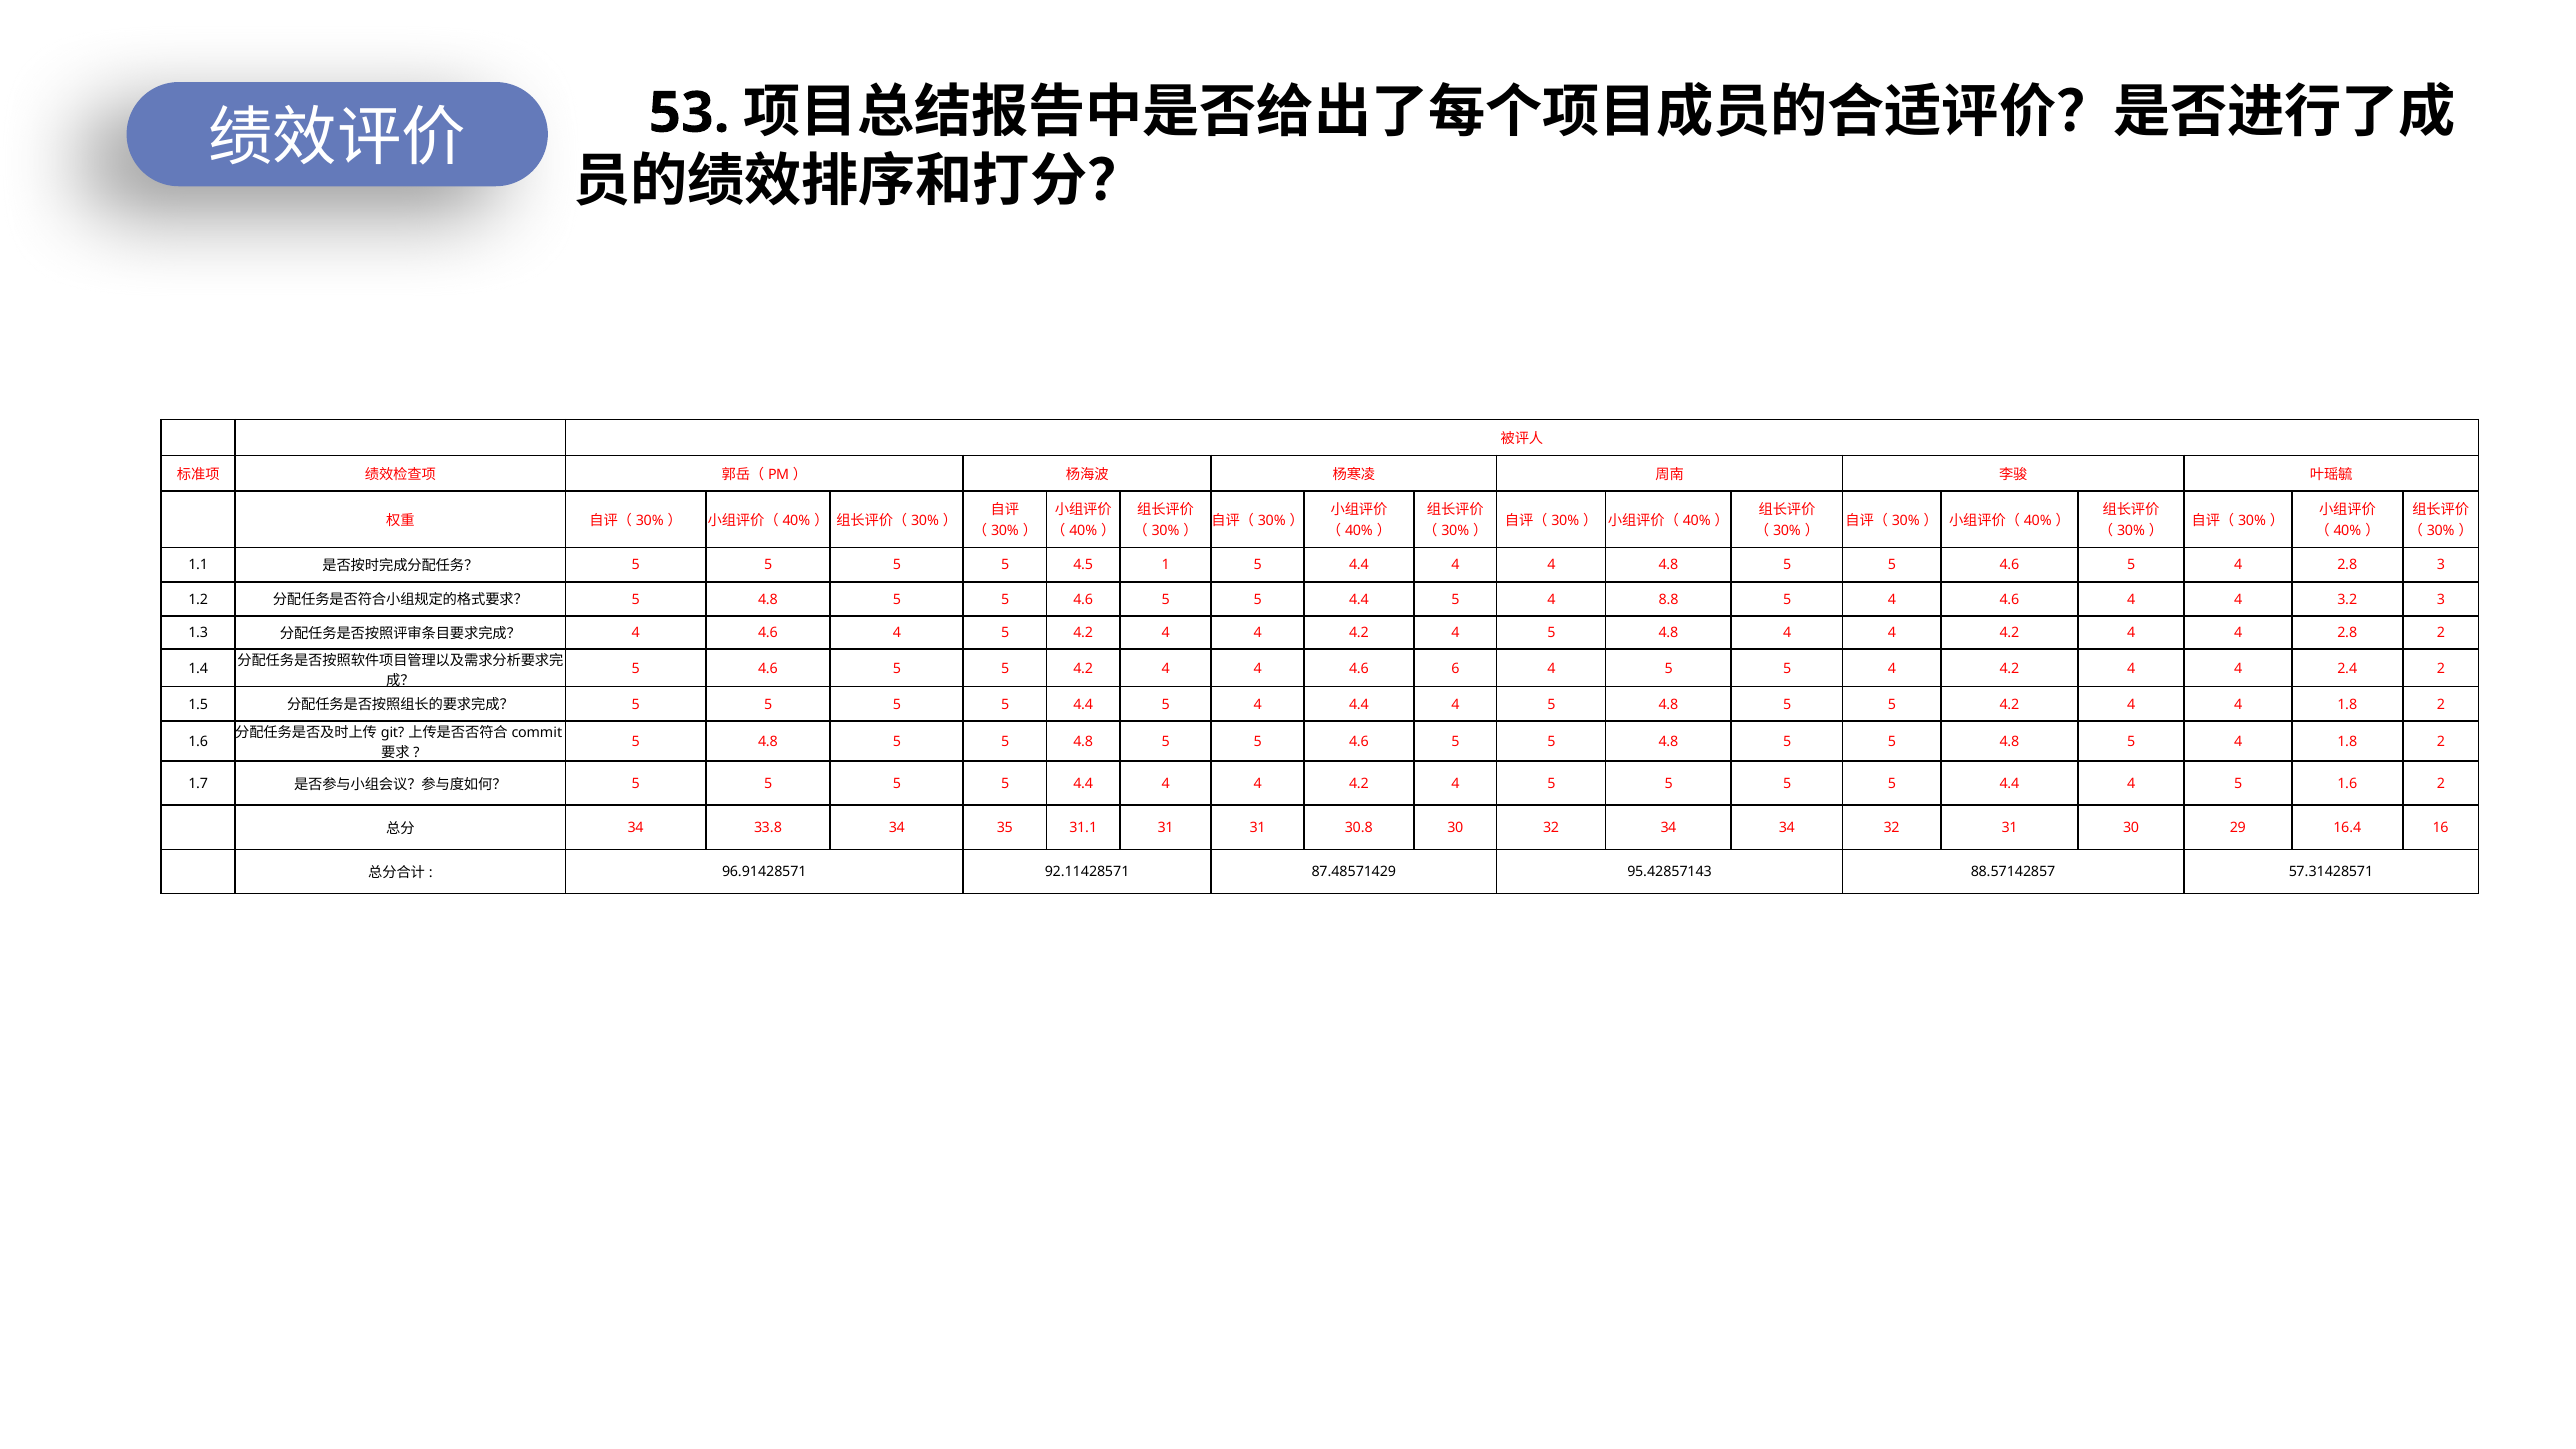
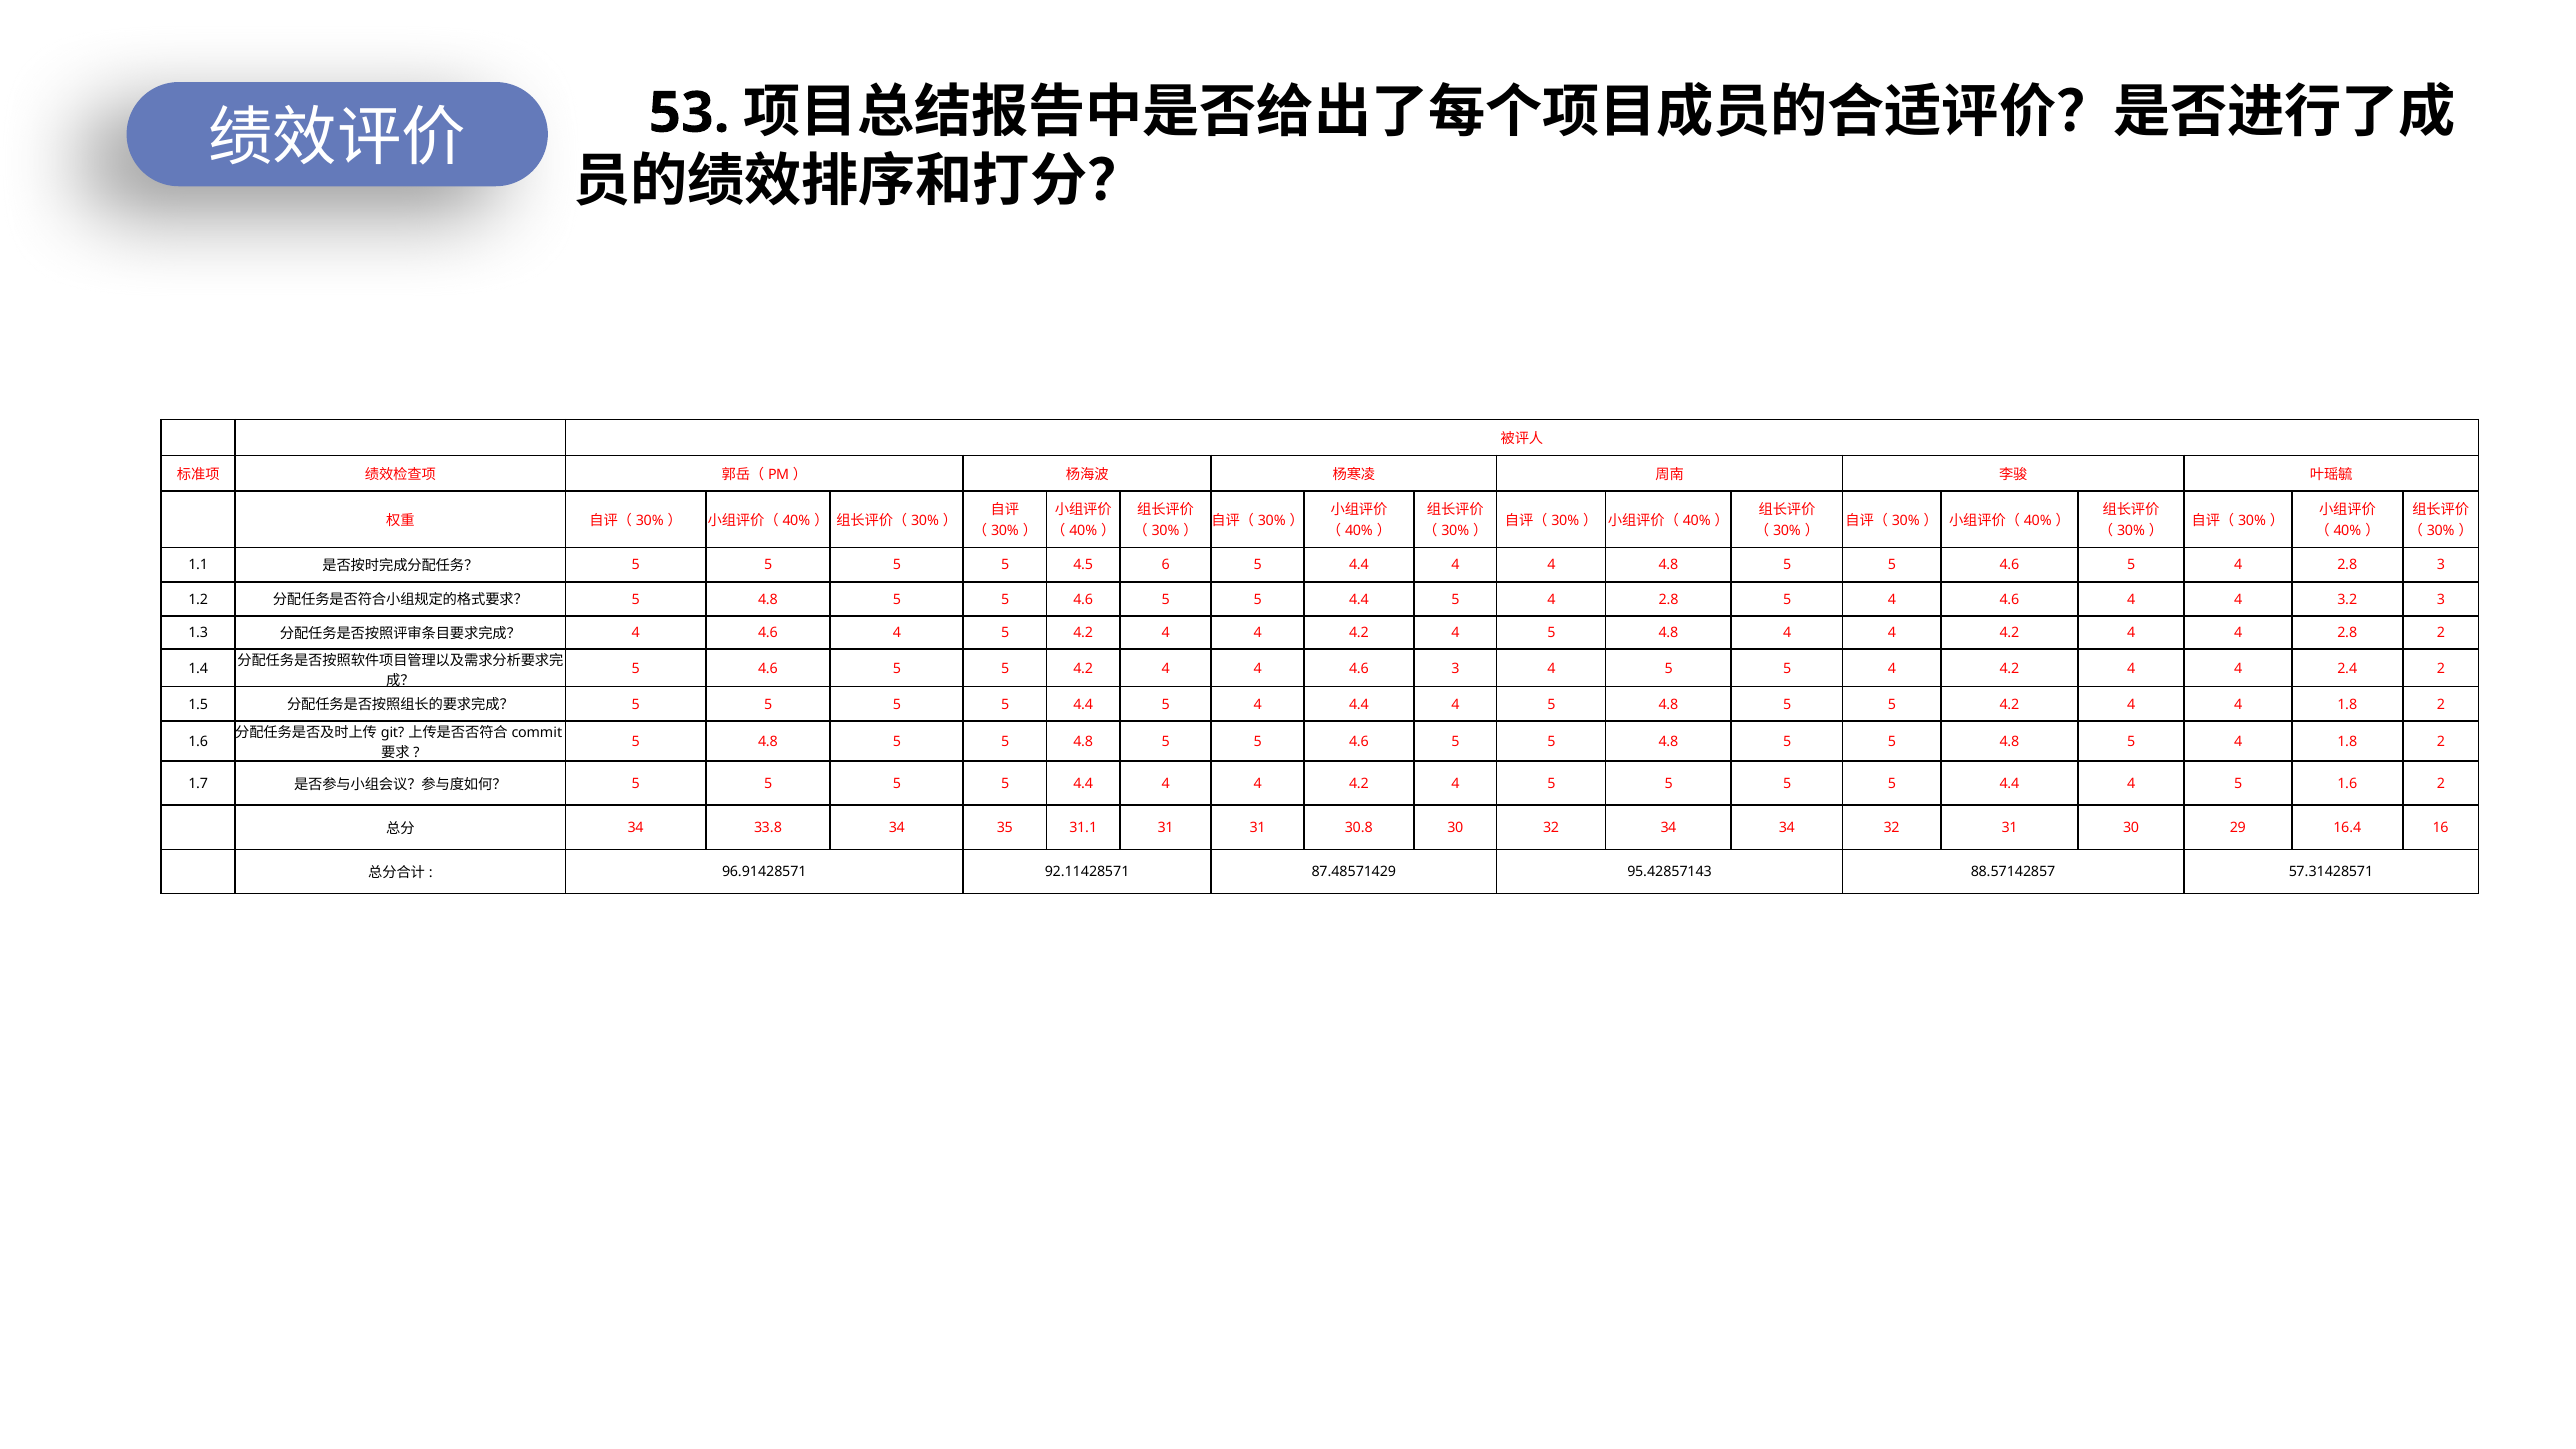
1: 1 -> 6 (1166, 565)
4.4 5 4 8.8: 8.8 -> 2.8 (1669, 600)
4.6 6: 6 -> 3 (1455, 668)
